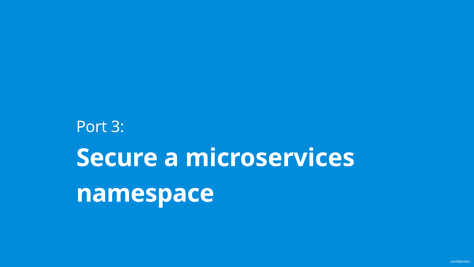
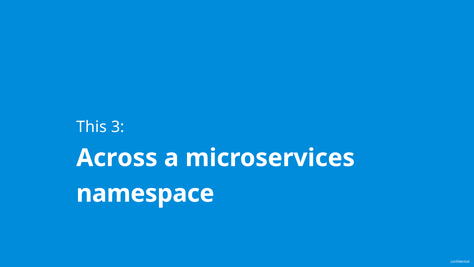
Port: Port -> This (92, 127)
Secure: Secure -> Across (117, 158)
